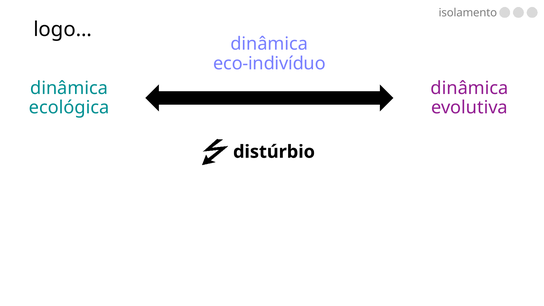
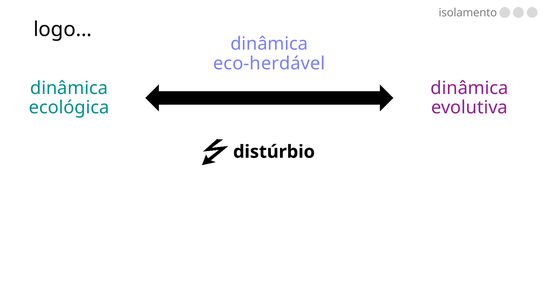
eco-indivíduo: eco-indivíduo -> eco-herdável (269, 64)
